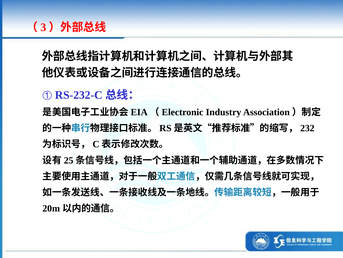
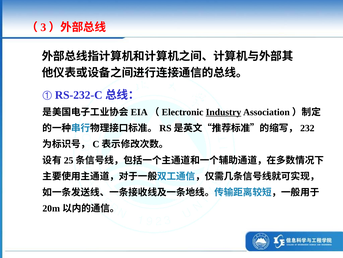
Industry underline: none -> present (224, 112)
